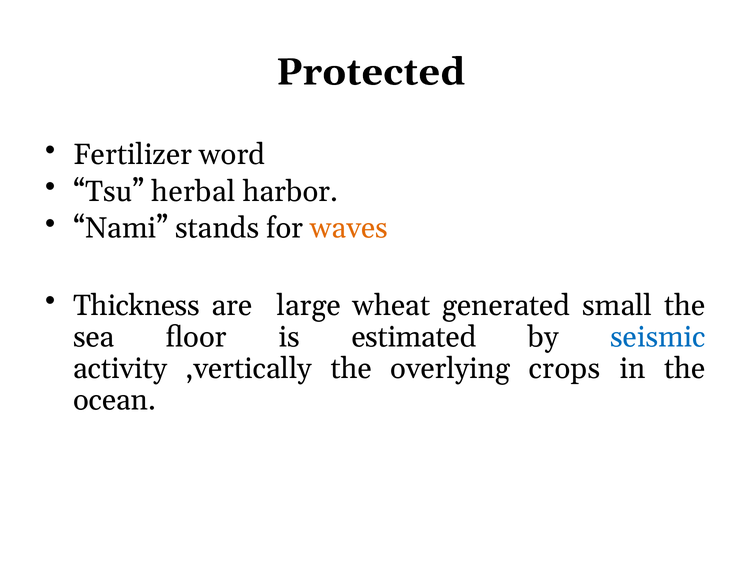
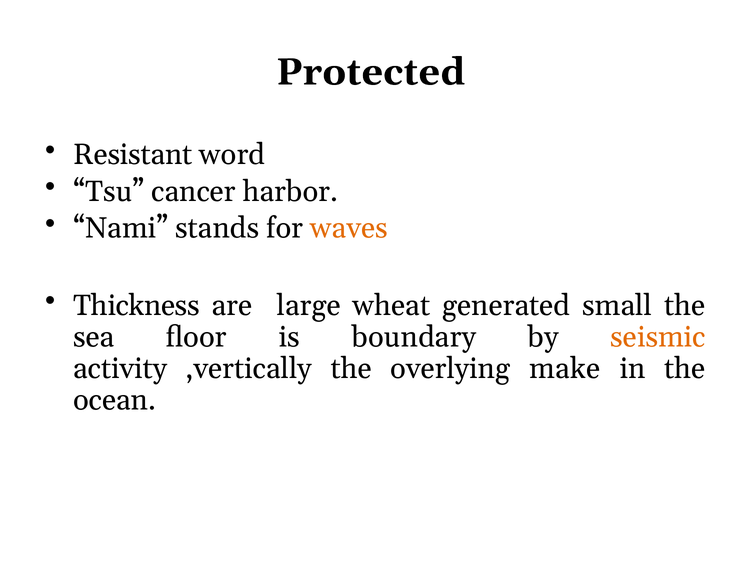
Fertilizer: Fertilizer -> Resistant (133, 155)
herbal: herbal -> cancer (194, 192)
estimated: estimated -> boundary (414, 337)
seismic colour: blue -> orange (658, 337)
crops: crops -> make (565, 369)
